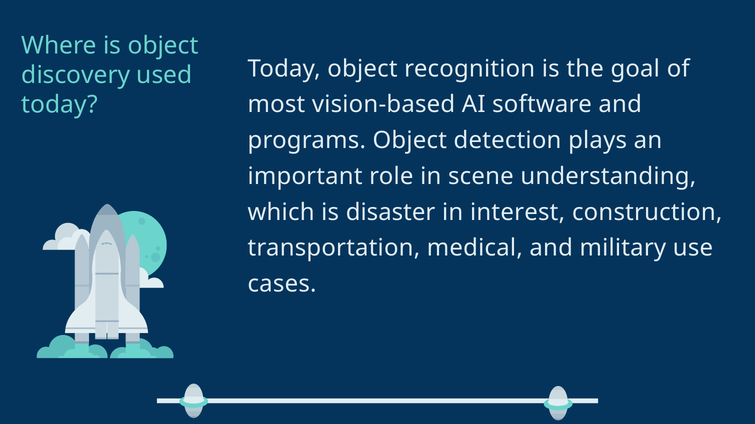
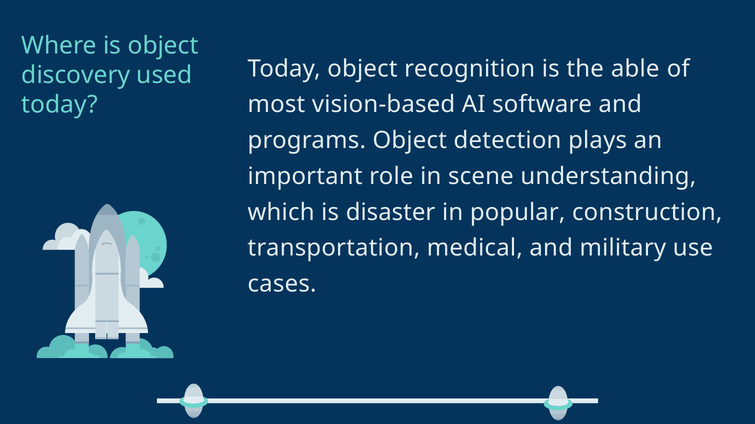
goal: goal -> able (635, 69)
interest: interest -> popular (518, 213)
